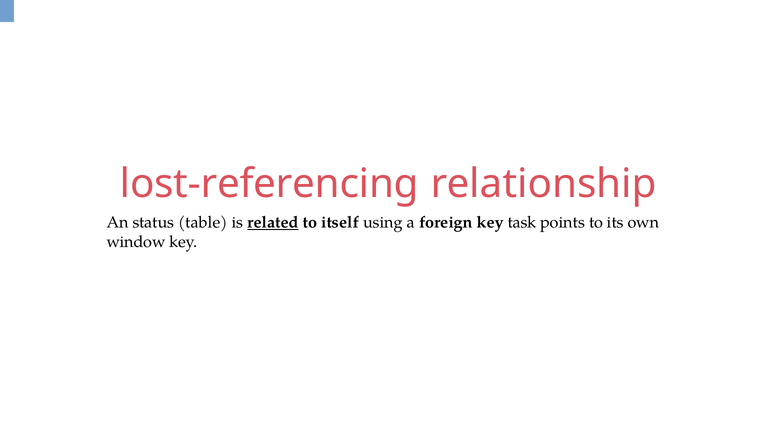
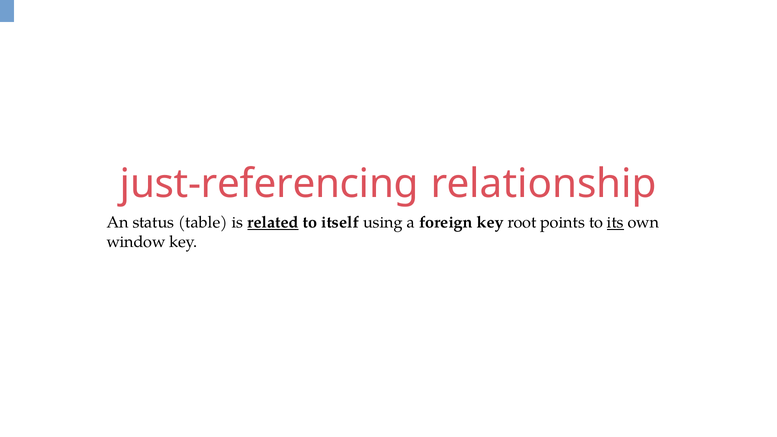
lost-referencing: lost-referencing -> just-referencing (269, 184)
task: task -> root (522, 223)
its underline: none -> present (615, 223)
